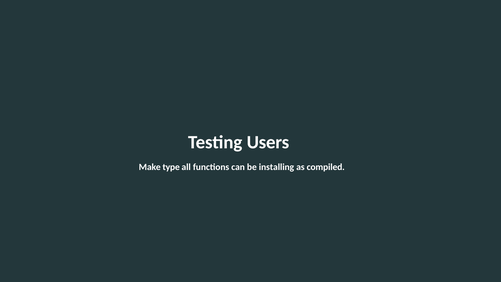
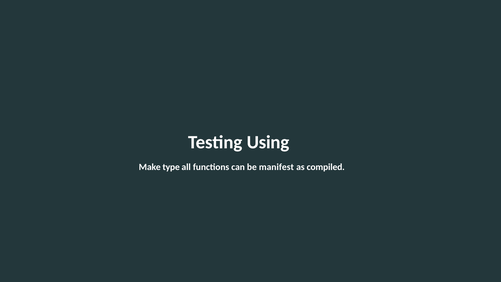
Users: Users -> Using (268, 142)
installing: installing -> manifest (276, 167)
